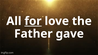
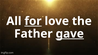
gave underline: none -> present (70, 34)
